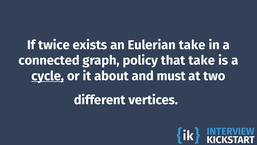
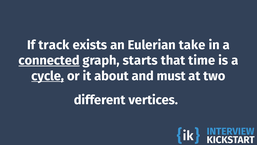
twice: twice -> track (54, 45)
connected underline: none -> present (49, 60)
policy: policy -> starts (140, 60)
that take: take -> time (202, 60)
